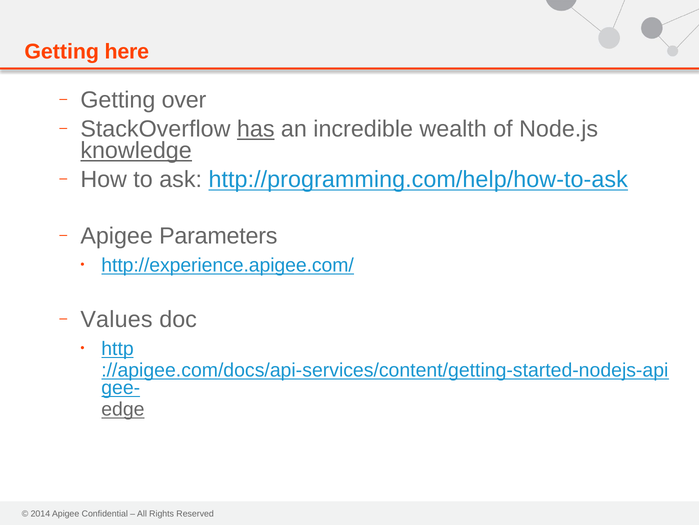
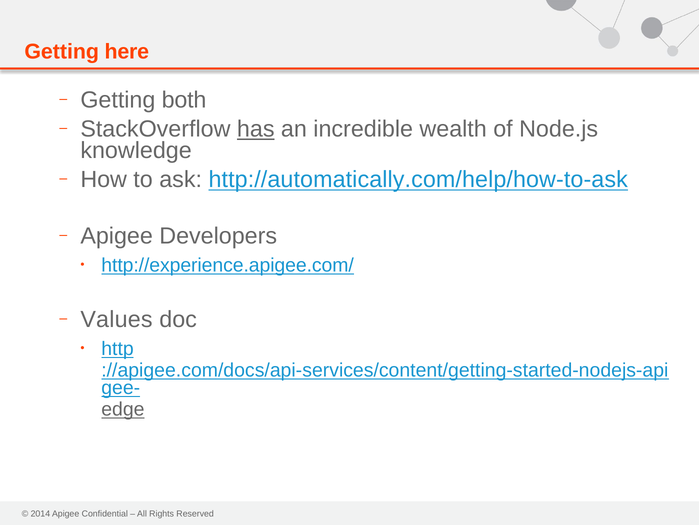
over: over -> both (184, 100)
knowledge underline: present -> none (136, 150)
http://programming.com/help/how-to-ask: http://programming.com/help/how-to-ask -> http://automatically.com/help/how-to-ask (418, 179)
Parameters: Parameters -> Developers (218, 236)
